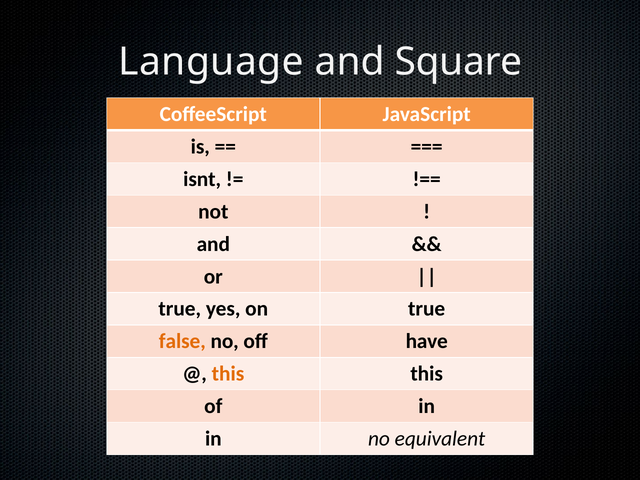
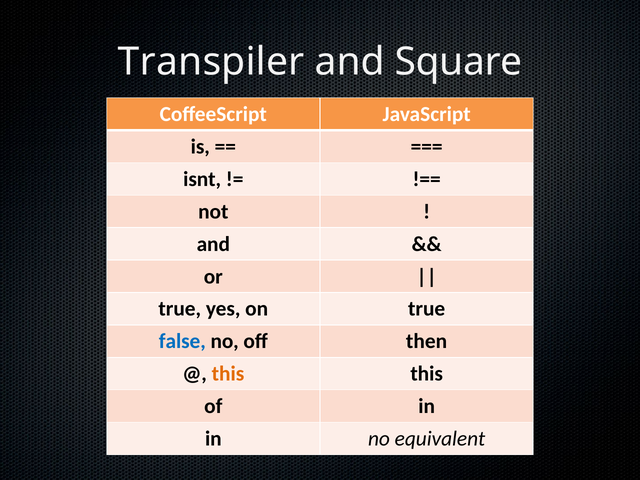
Language: Language -> Transpiler (211, 62)
false colour: orange -> blue (182, 341)
have: have -> then (427, 341)
